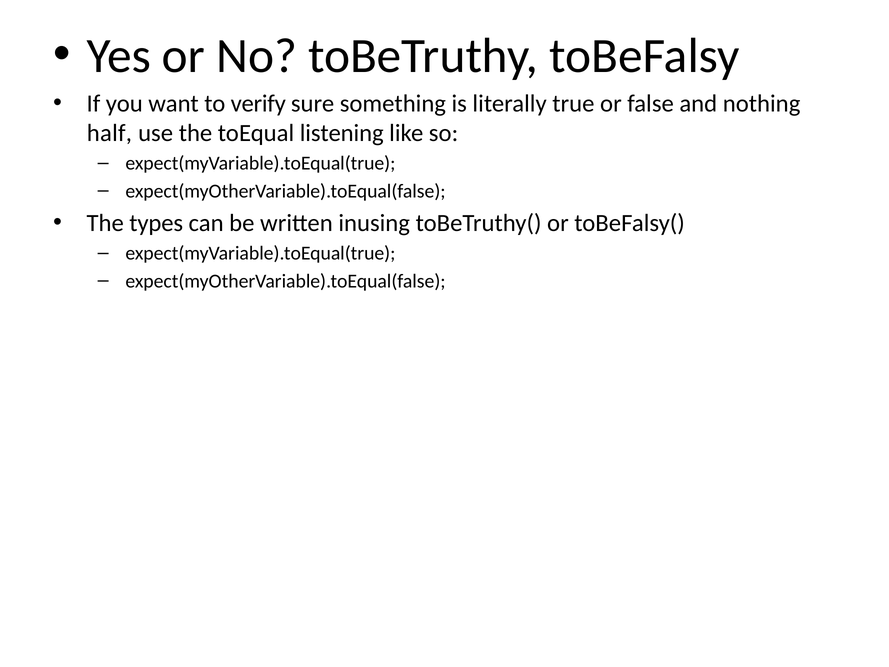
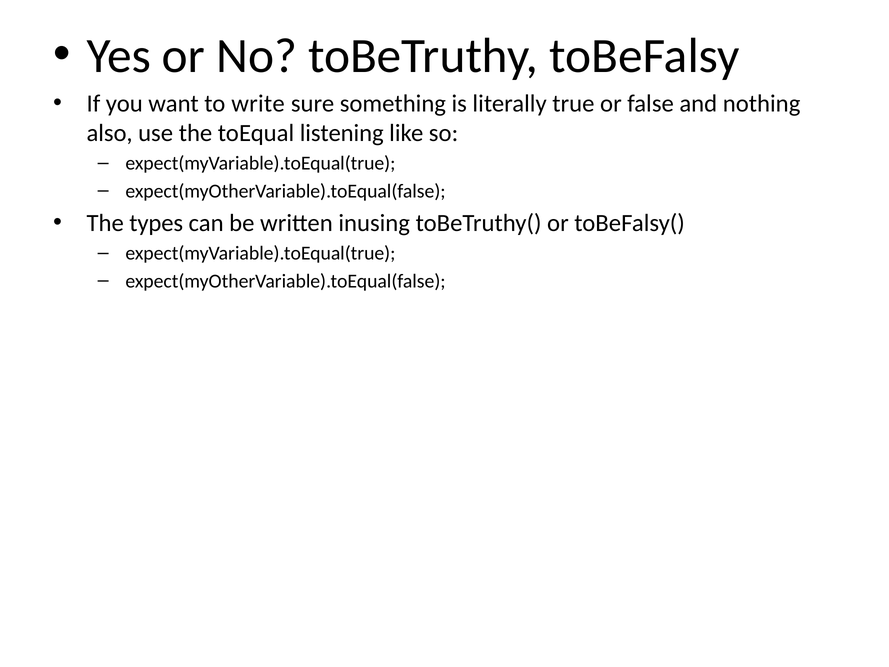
verify: verify -> write (258, 103)
half: half -> also (110, 133)
